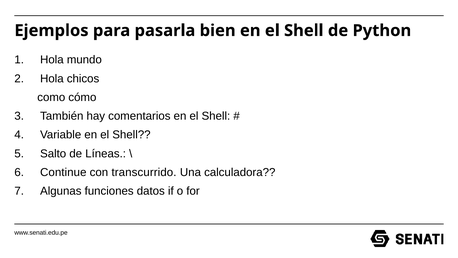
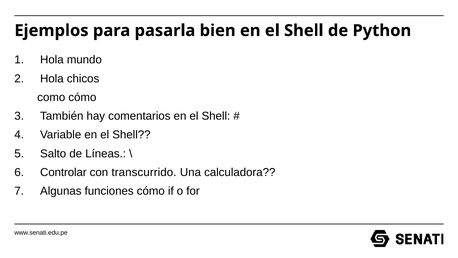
Continue: Continue -> Controlar (63, 172)
funciones datos: datos -> cómo (151, 191)
